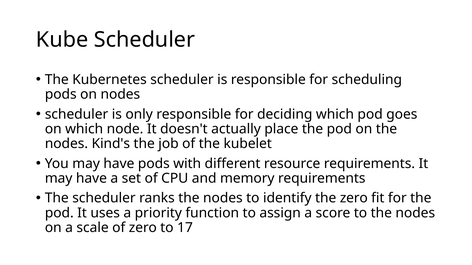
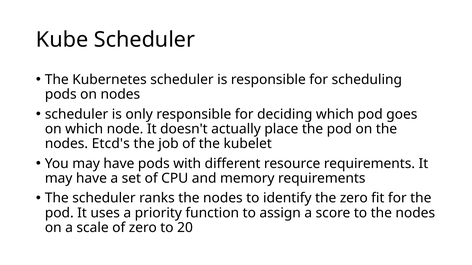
Kind's: Kind's -> Etcd's (111, 144)
17: 17 -> 20 (185, 228)
